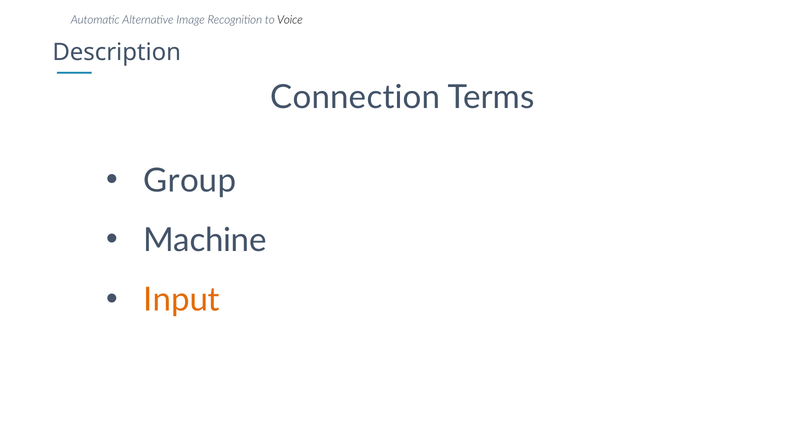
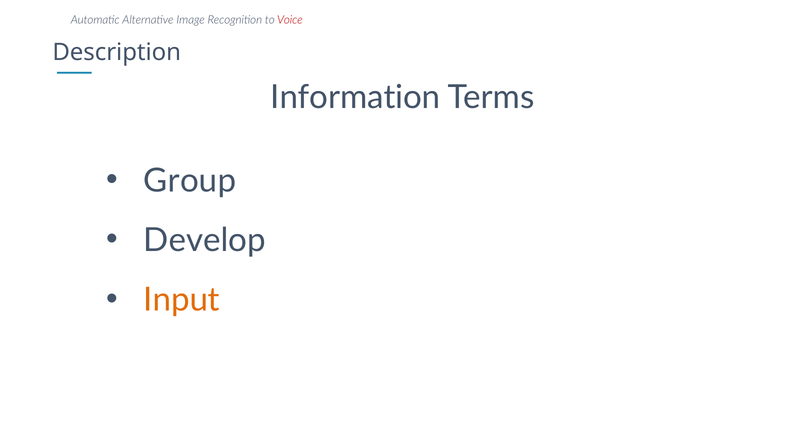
Voice colour: black -> red (290, 20)
Connection: Connection -> Information (355, 97)
Machine: Machine -> Develop (205, 240)
